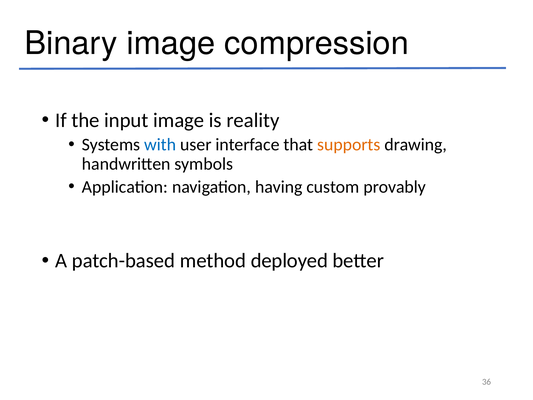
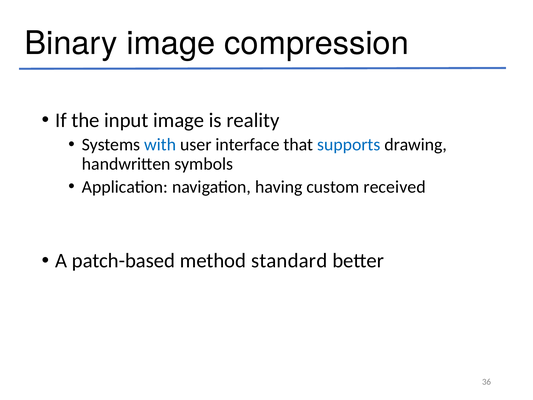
supports colour: orange -> blue (349, 145)
provably: provably -> received (395, 187)
deployed: deployed -> standard (289, 261)
